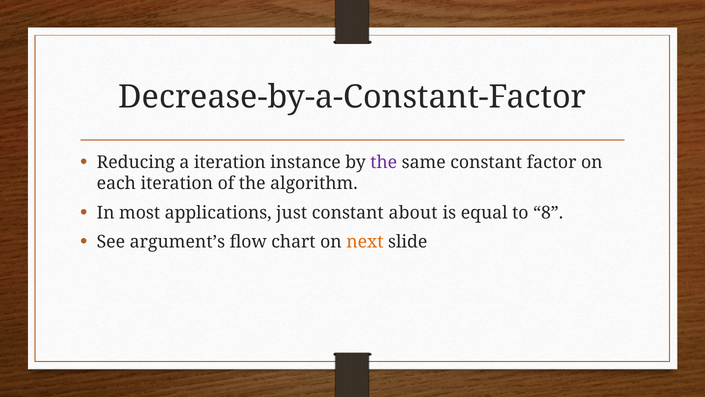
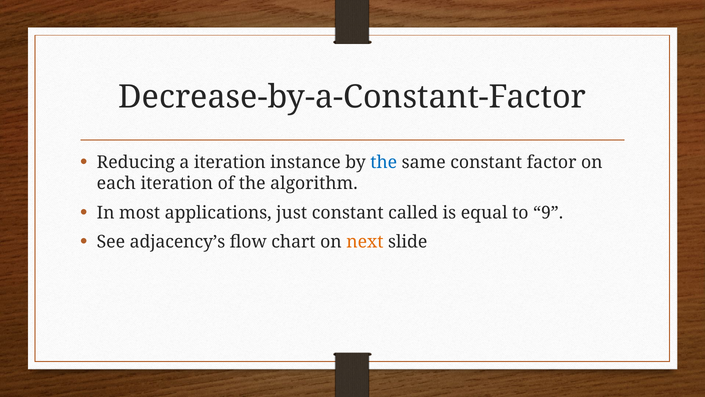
the colour: purple -> blue (384, 162)
about: about -> called (413, 213)
8: 8 -> 9 (548, 213)
argument’s: argument’s -> adjacency’s (177, 242)
